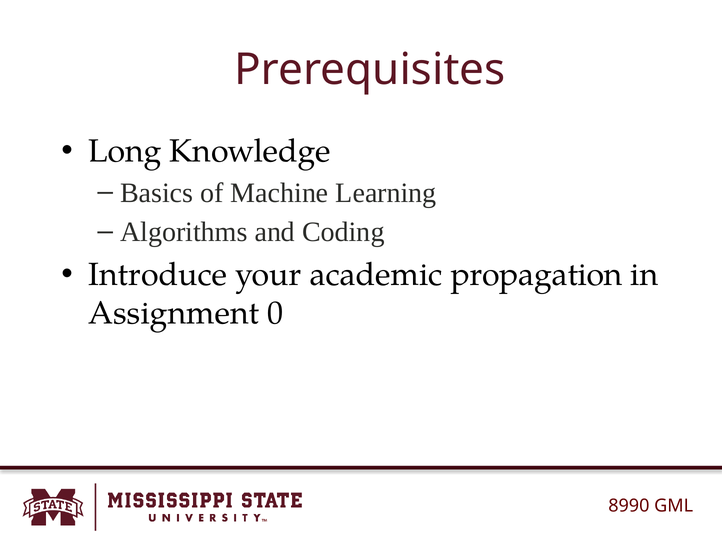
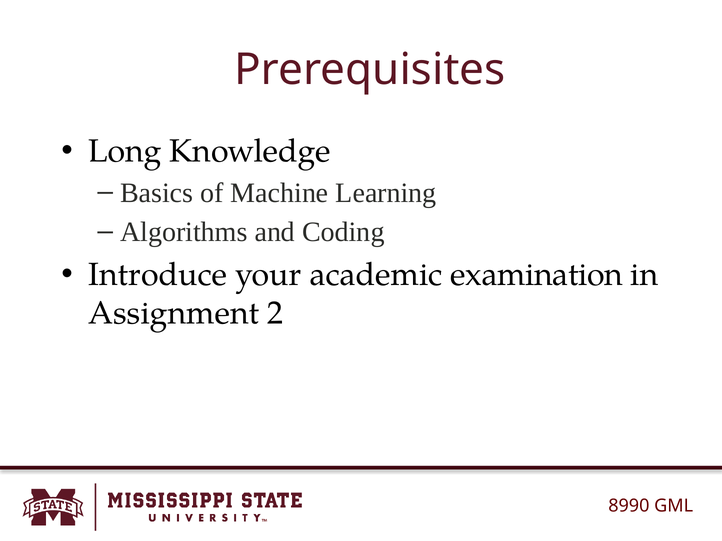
propagation: propagation -> examination (537, 275)
0: 0 -> 2 (275, 314)
